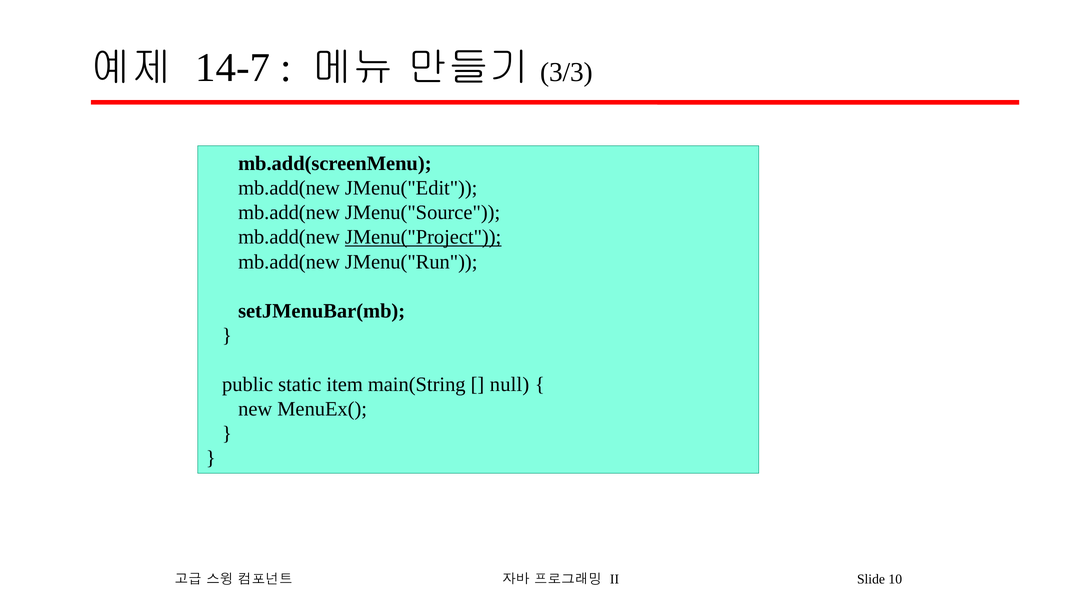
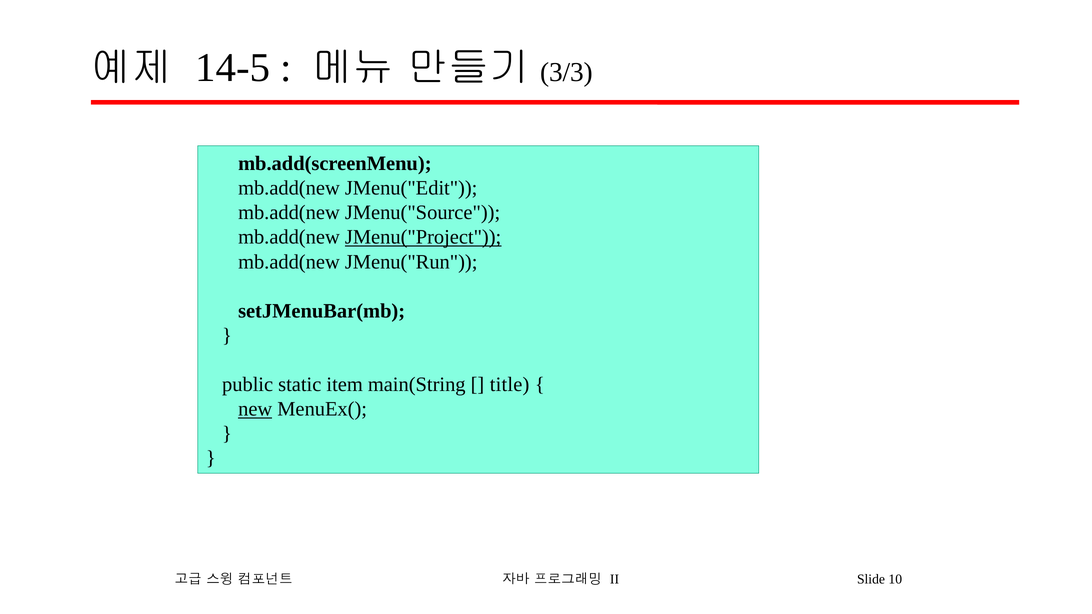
14-7: 14-7 -> 14-5 (233, 68)
null: null -> title (510, 385)
new underline: none -> present (255, 409)
